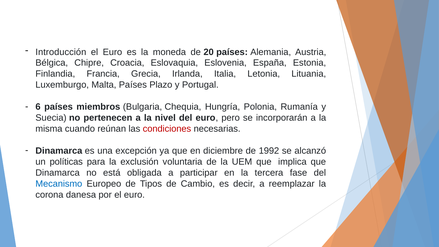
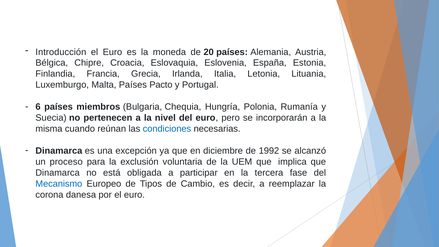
Plazo: Plazo -> Pacto (161, 85)
condiciones colour: red -> blue (167, 129)
políticas: políticas -> proceso (66, 162)
